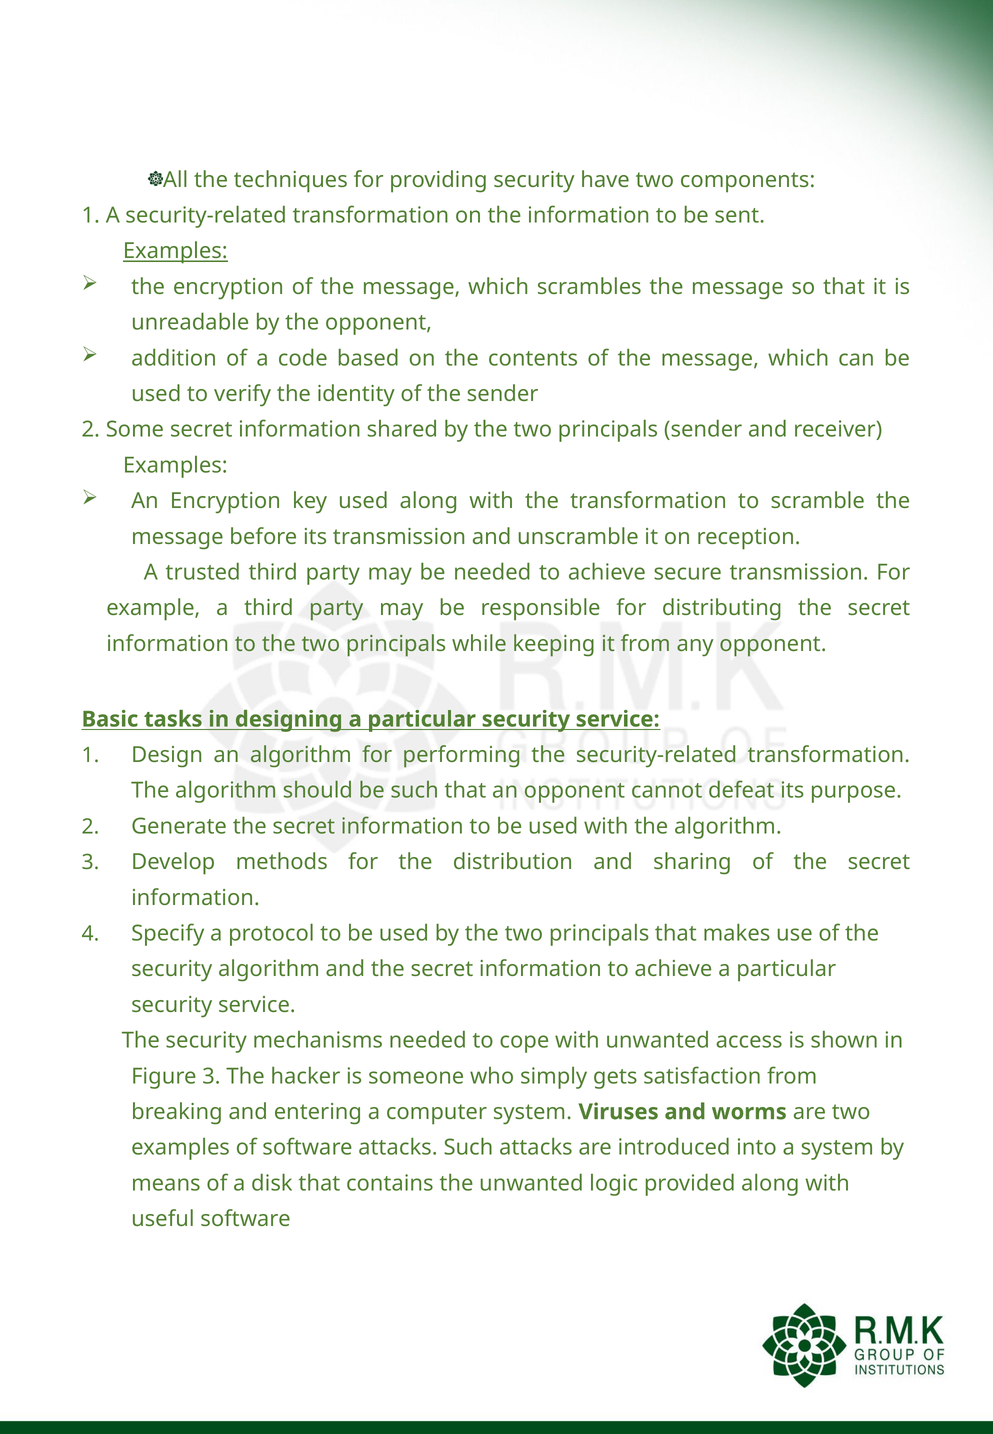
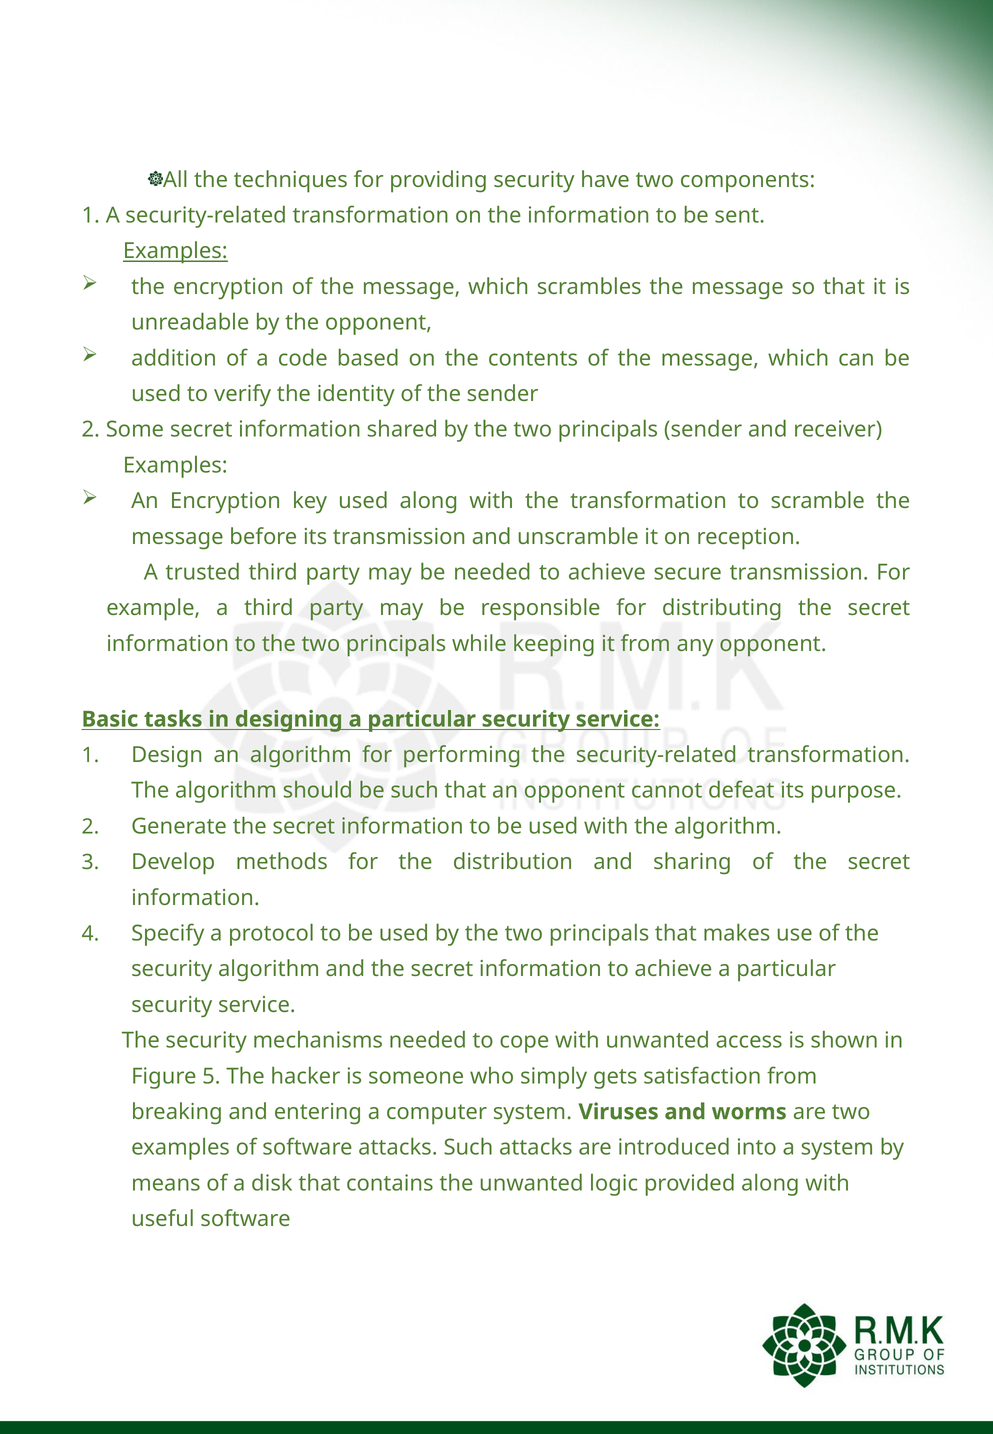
Figure 3: 3 -> 5 (211, 1077)
